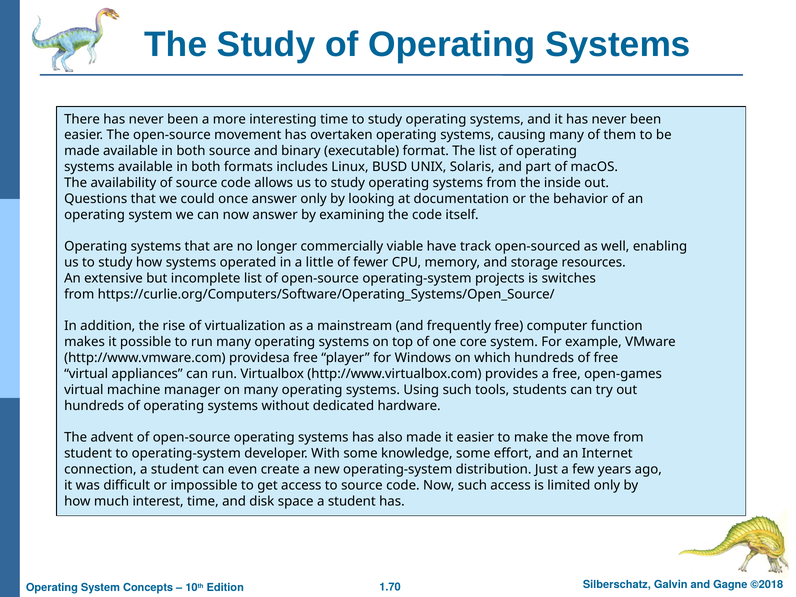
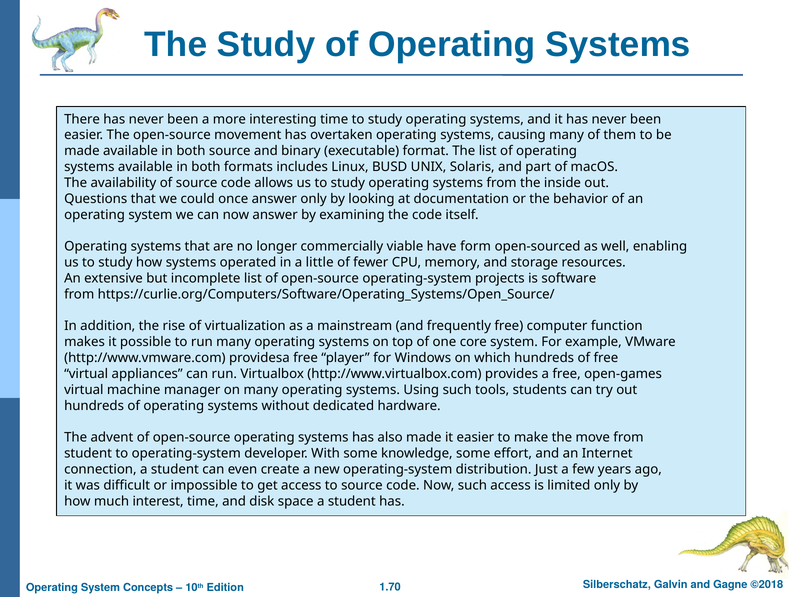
track: track -> form (476, 247)
switches: switches -> software (569, 278)
